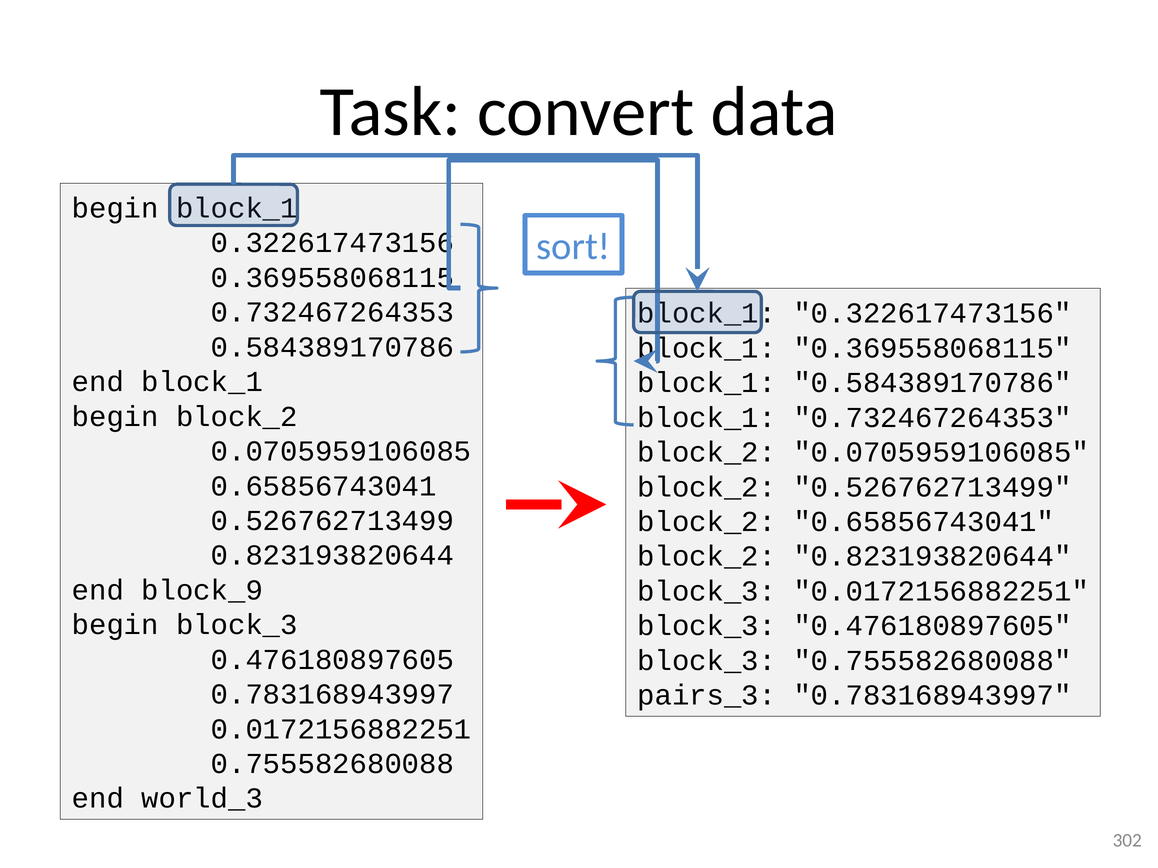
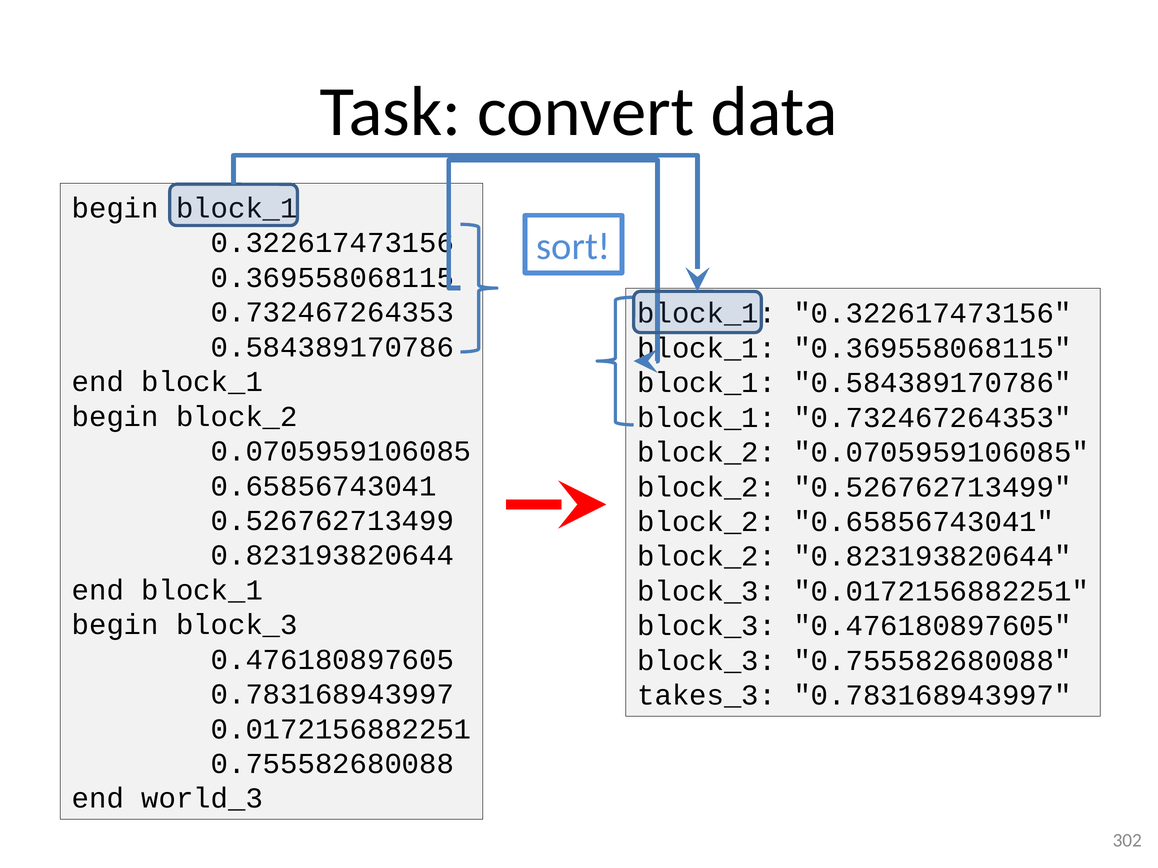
block_9: block_9 -> block_1 (202, 590)
pairs_3: pairs_3 -> takes_3 (707, 696)
